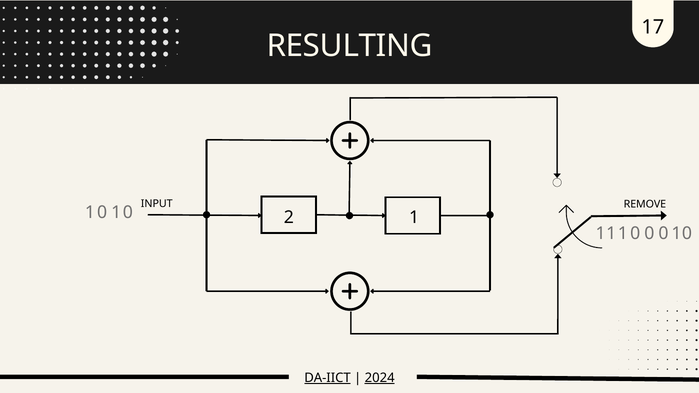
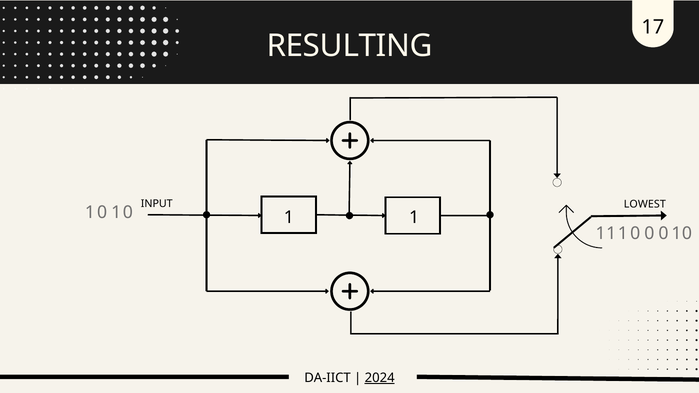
REMOVE: REMOVE -> LOWEST (645, 205)
2: 2 -> 1 (289, 218)
DA-IICT underline: present -> none (328, 378)
